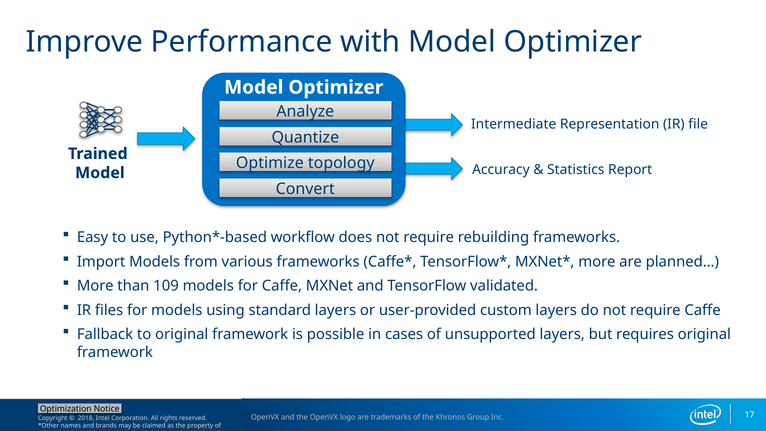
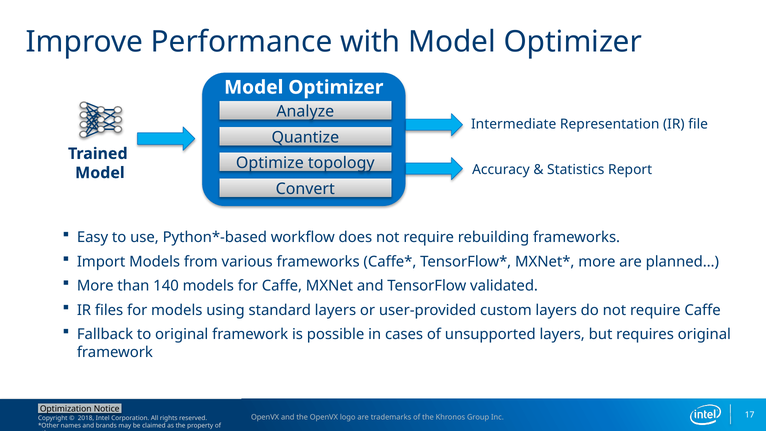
109: 109 -> 140 (166, 286)
